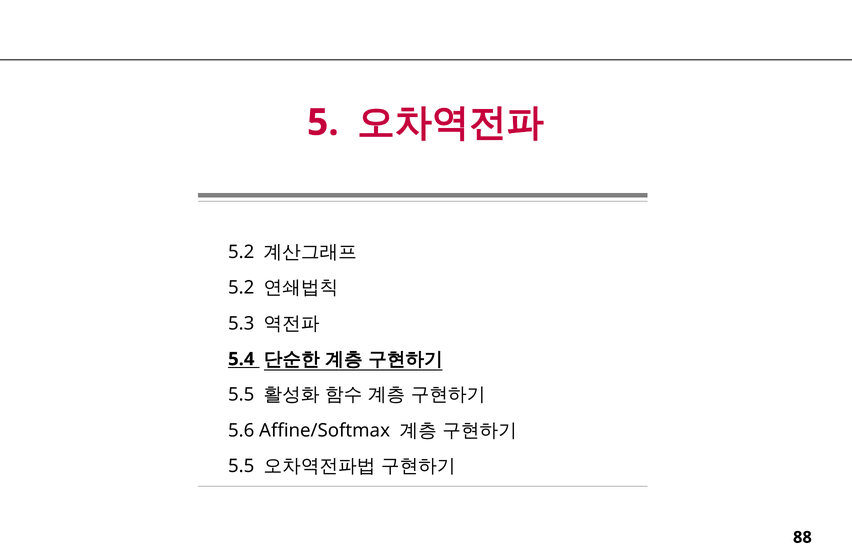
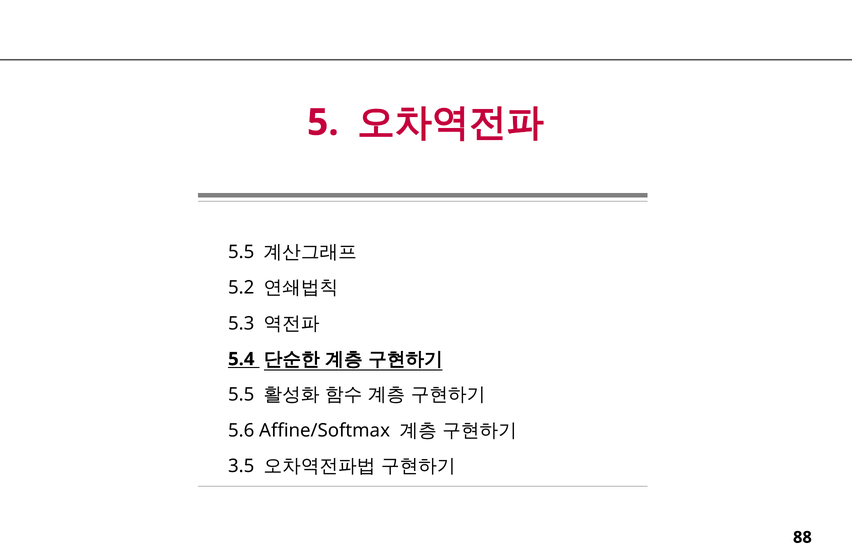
5.2: 5.2 -> 5.5 (241, 252)
5.5: 5.5 -> 3.5 (241, 466)
